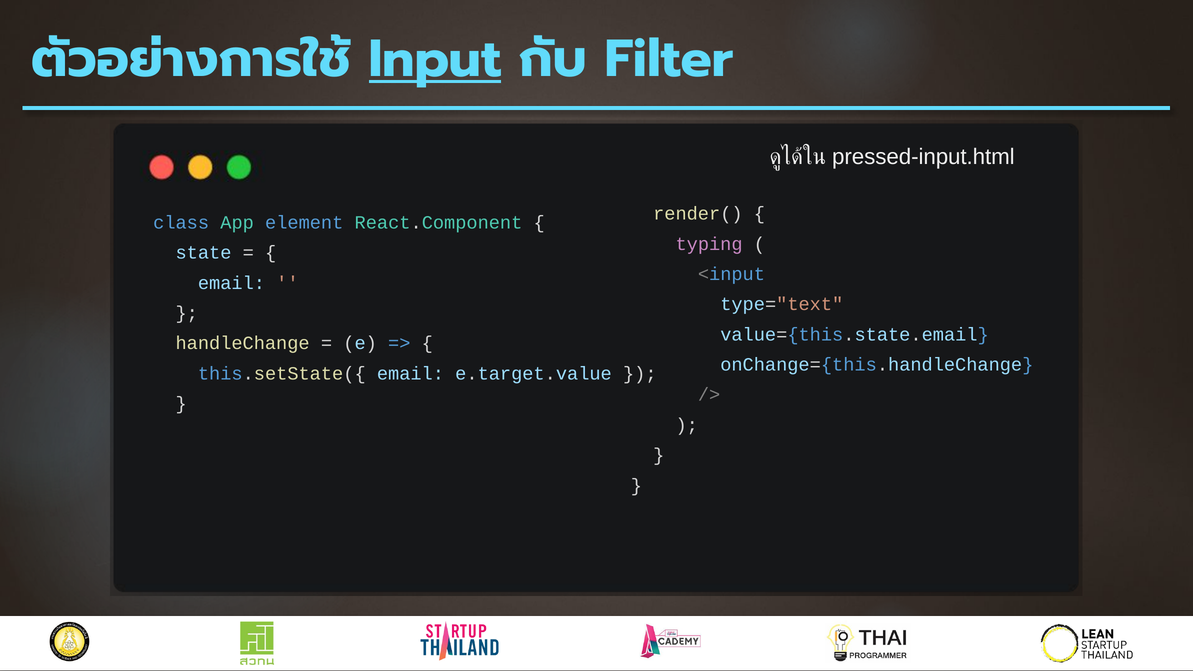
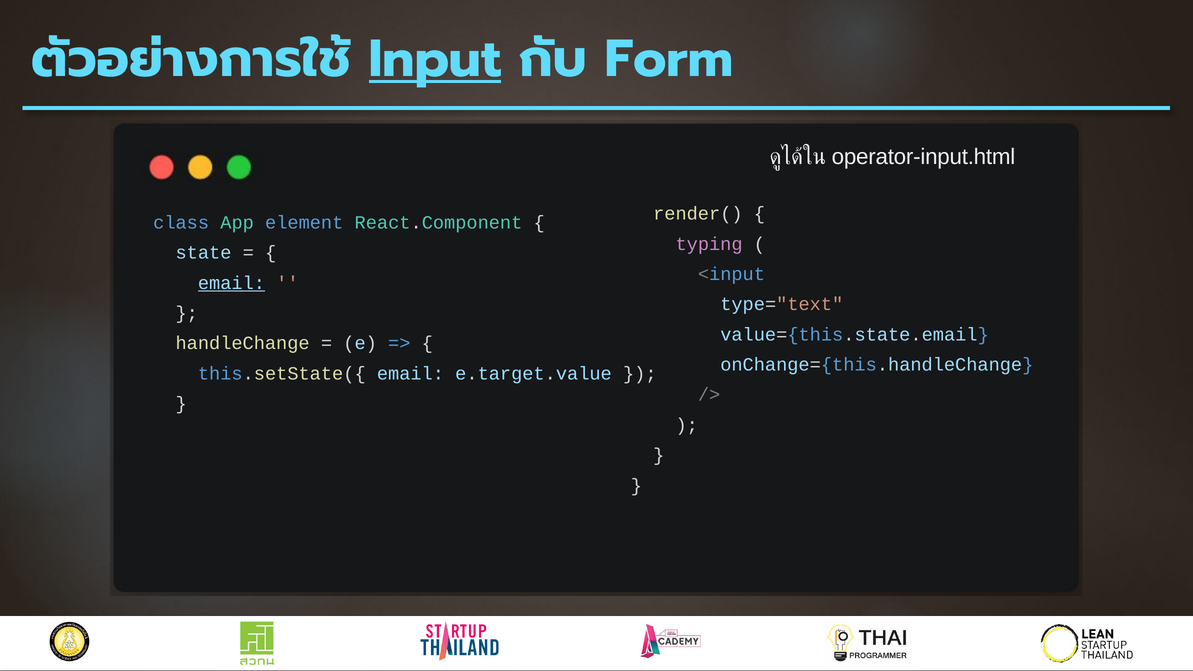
Filter: Filter -> Form (669, 59)
pressed-input.html: pressed-input.html -> operator-input.html (923, 157)
email underline: none -> present (231, 283)
